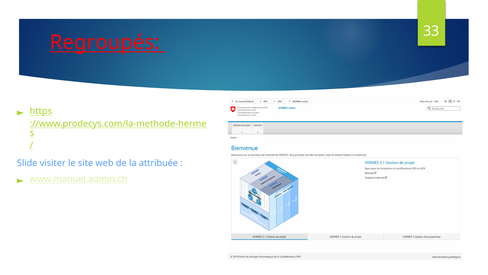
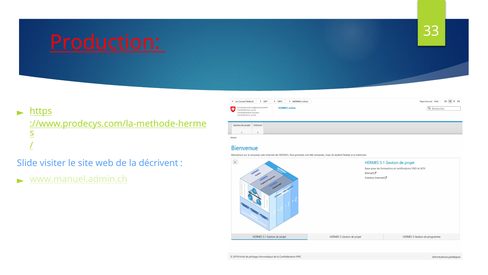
Regroupés: Regroupés -> Production (105, 42)
attribuée: attribuée -> décrivent (158, 163)
